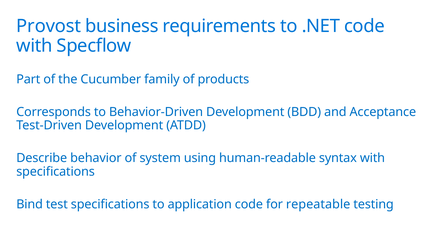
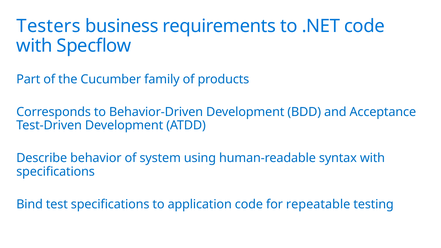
Provost: Provost -> Testers (49, 26)
